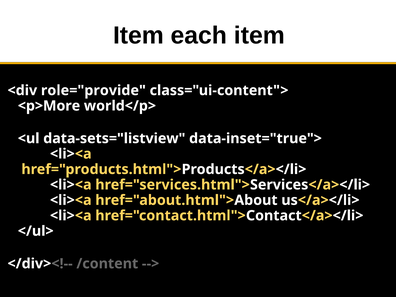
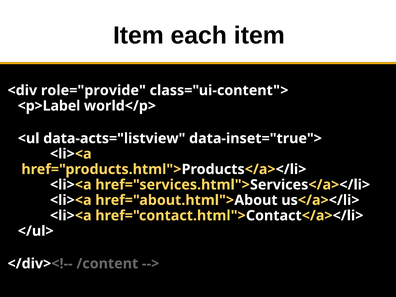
<p>More: <p>More -> <p>Label (49, 106)
data-sets="listview: data-sets="listview -> data-acts="listview (114, 138)
